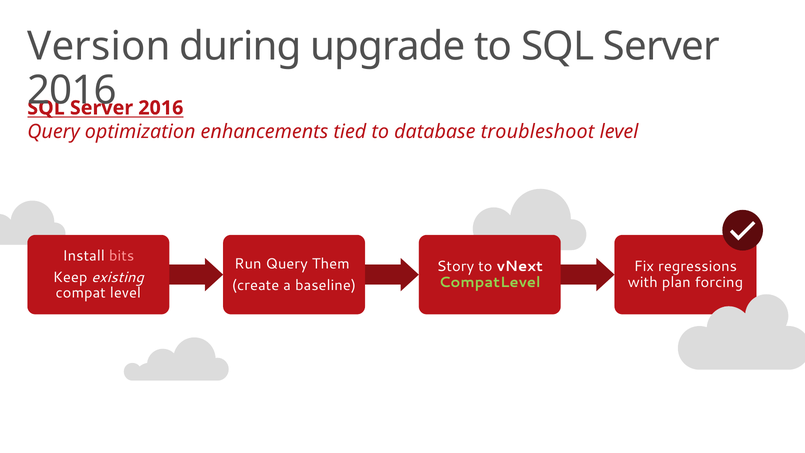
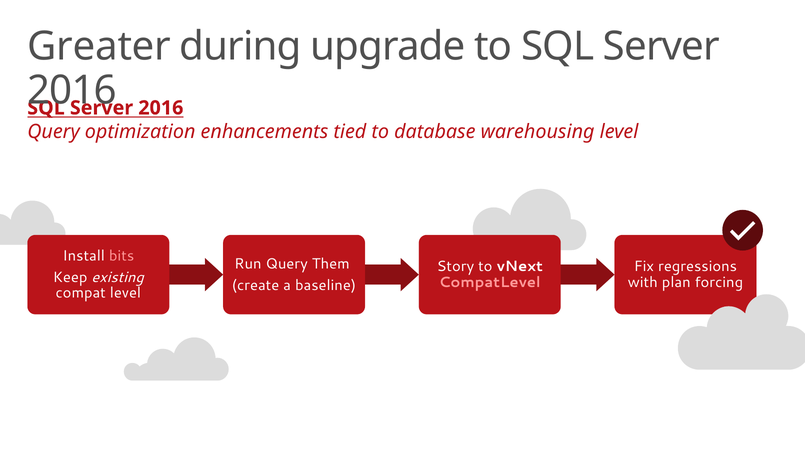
Version: Version -> Greater (99, 47)
troubleshoot: troubleshoot -> warehousing (538, 132)
CompatLevel colour: light green -> pink (490, 282)
